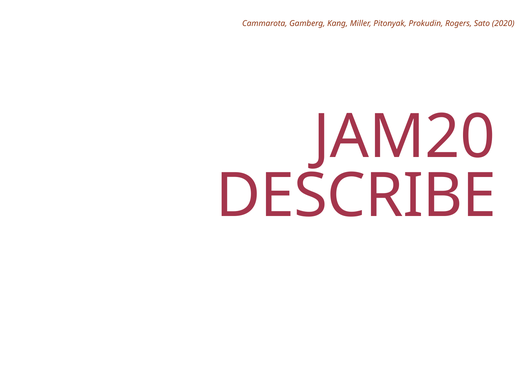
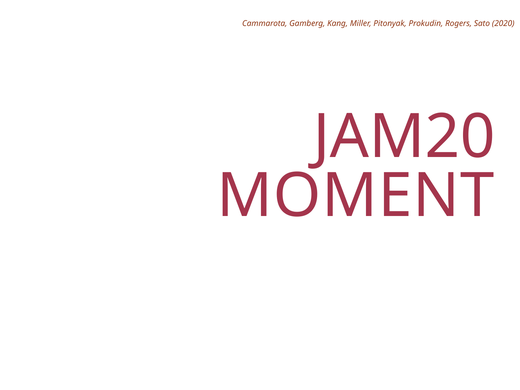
DESCRIBE: DESCRIBE -> MOMENT (356, 196)
